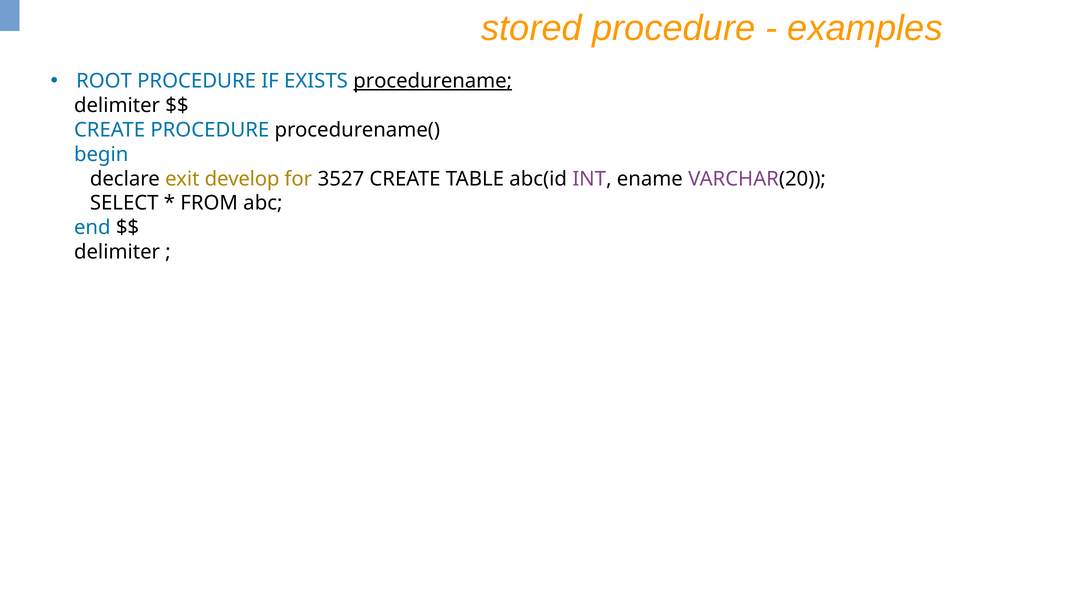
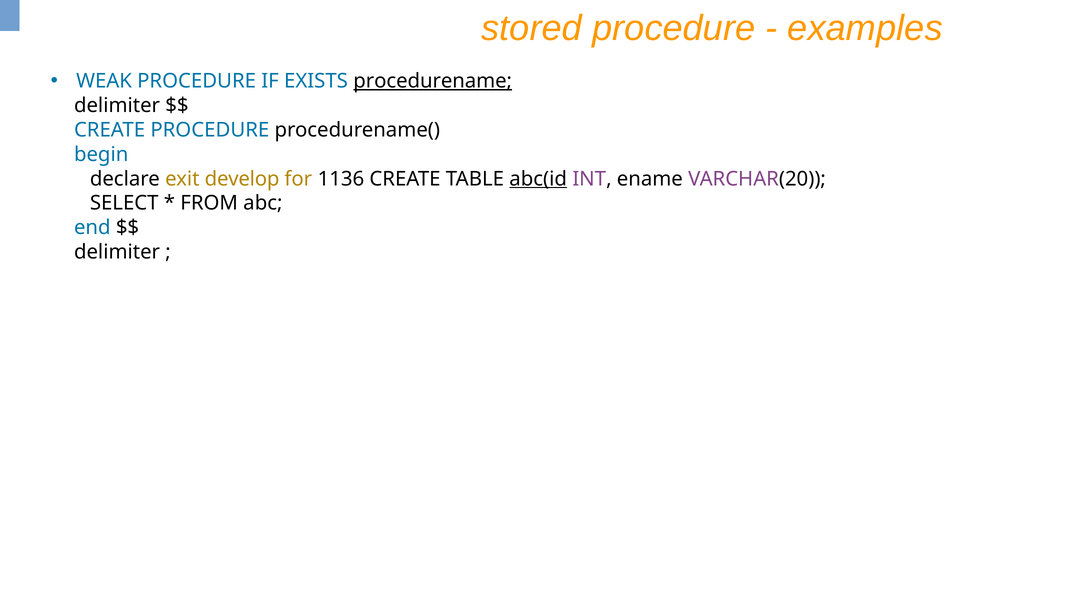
ROOT: ROOT -> WEAK (104, 81)
3527: 3527 -> 1136 (341, 179)
abc(id underline: none -> present (538, 179)
